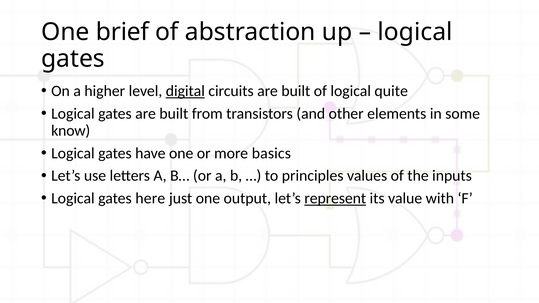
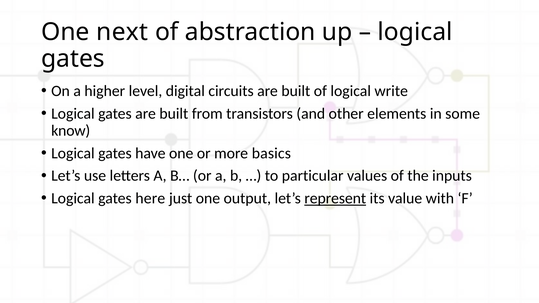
brief: brief -> next (122, 32)
digital underline: present -> none (185, 91)
quite: quite -> write (391, 91)
principles: principles -> particular (313, 176)
